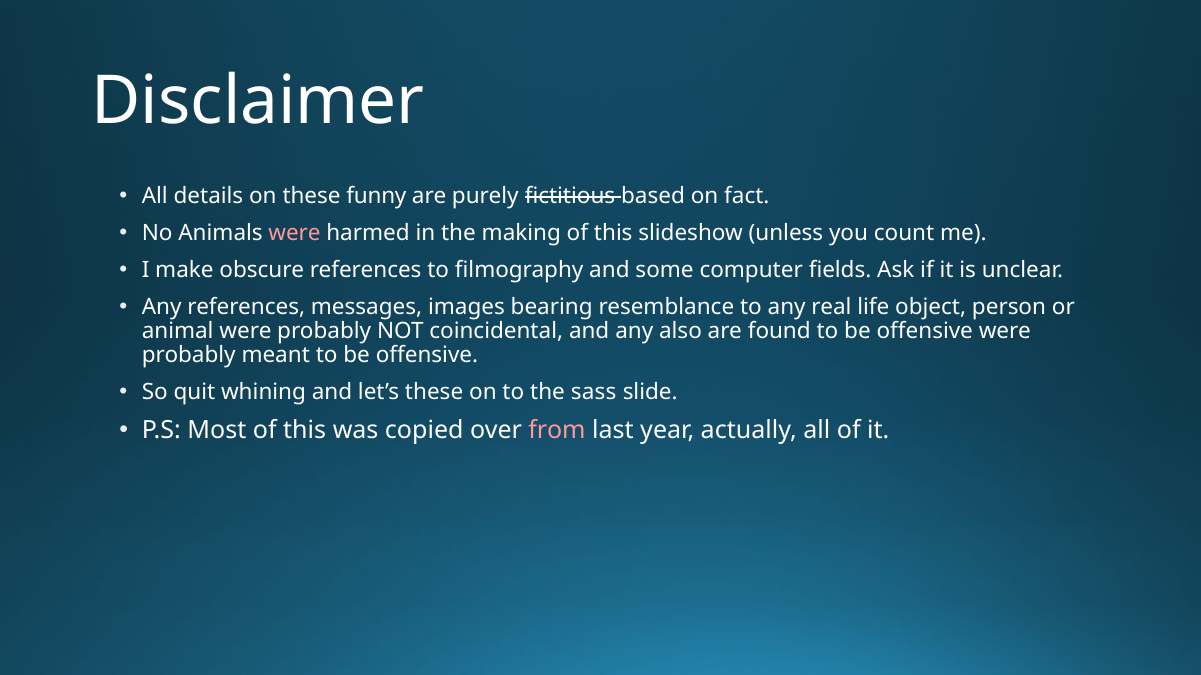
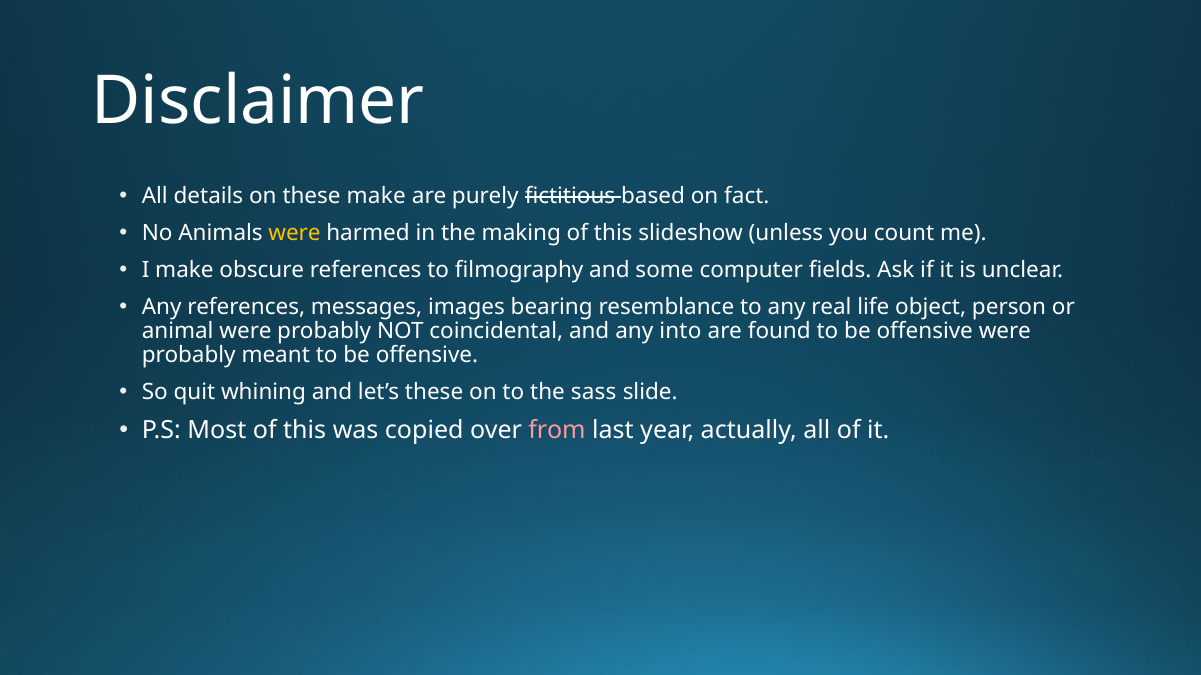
these funny: funny -> make (376, 196)
were colour: pink -> yellow (295, 233)
also: also -> into (680, 331)
